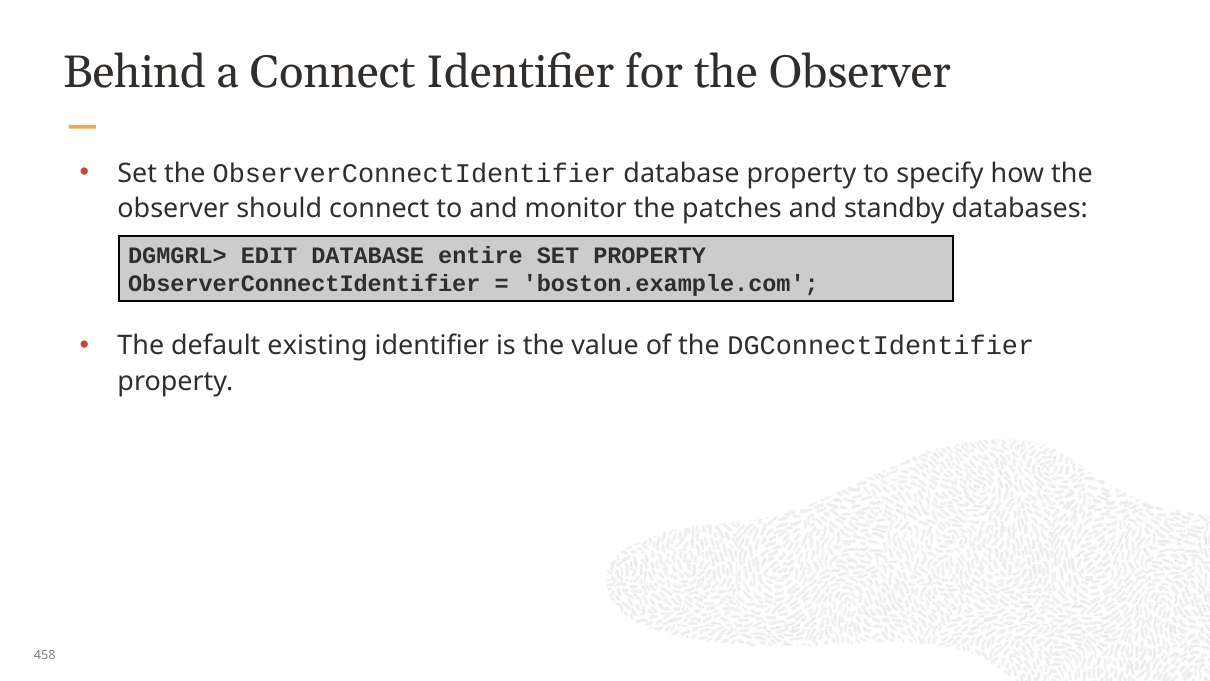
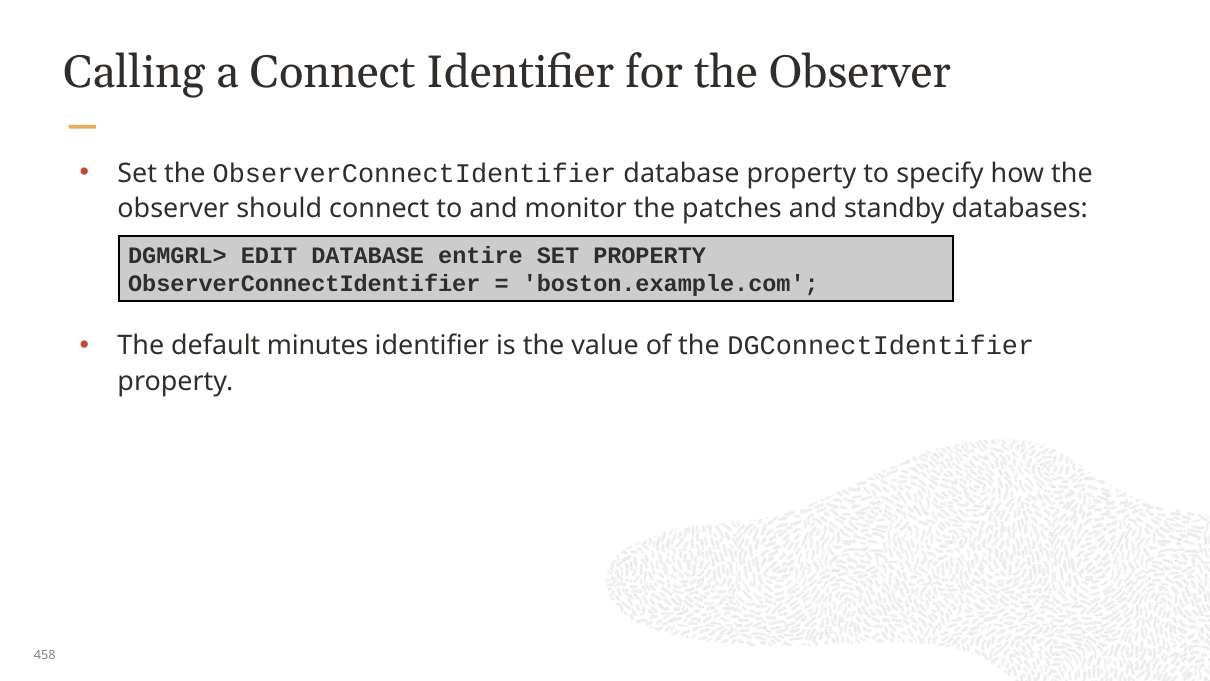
Behind: Behind -> Calling (134, 73)
existing: existing -> minutes (318, 345)
